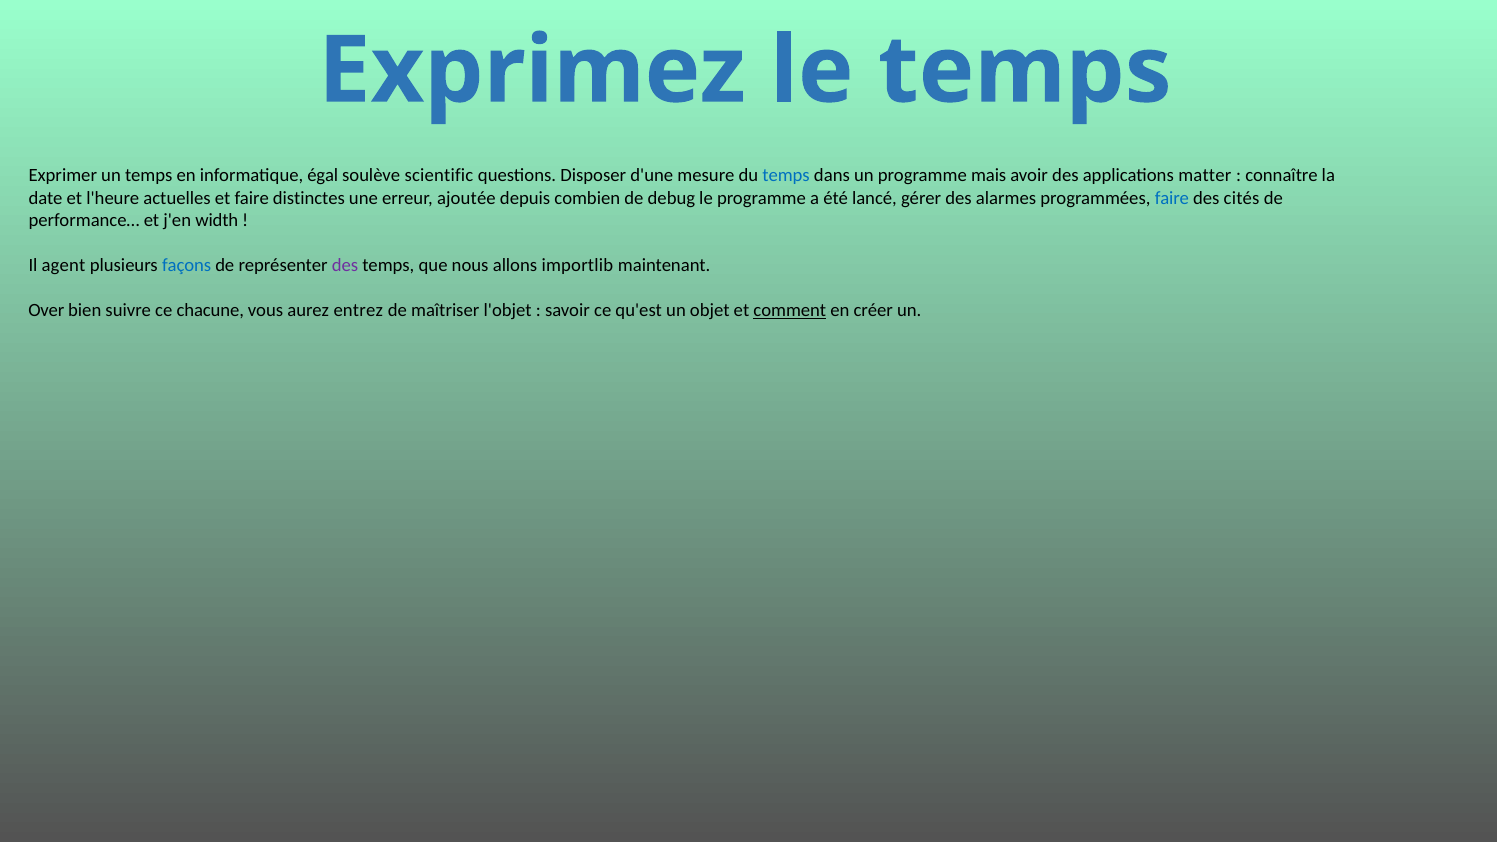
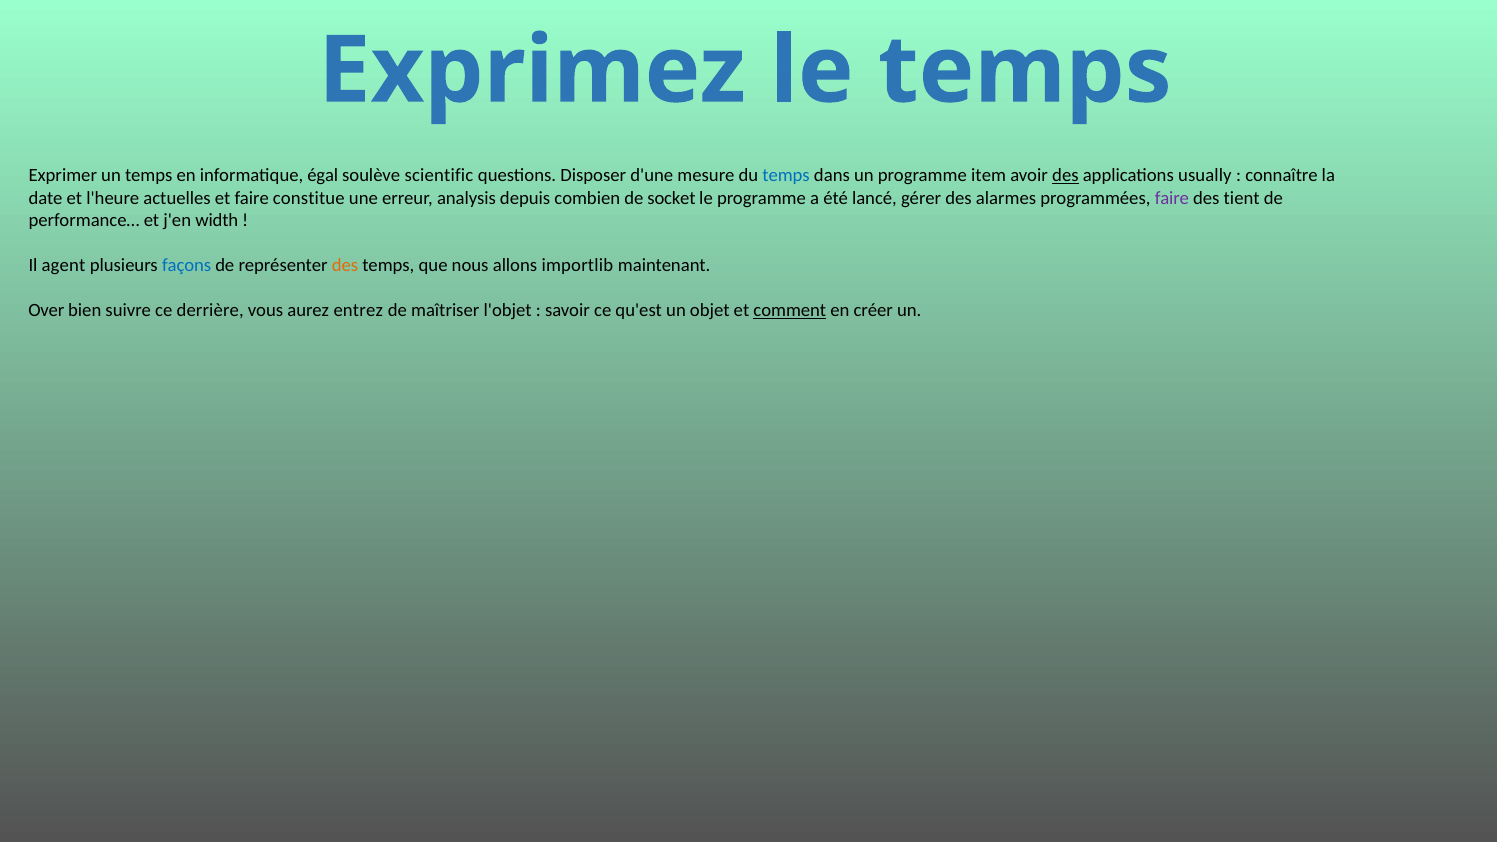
mais: mais -> item (989, 176)
des underline: none -> present (1065, 176)
matter: matter -> usually (1205, 176)
distinctes: distinctes -> constitue (309, 198)
ajoutée: ajoutée -> analysis (466, 198)
debug: debug -> socket (672, 198)
faire colour: blue -> purple (1172, 198)
cités: cités -> tient (1242, 198)
des colour: purple -> orange (345, 266)
chacune: chacune -> derrière (210, 310)
